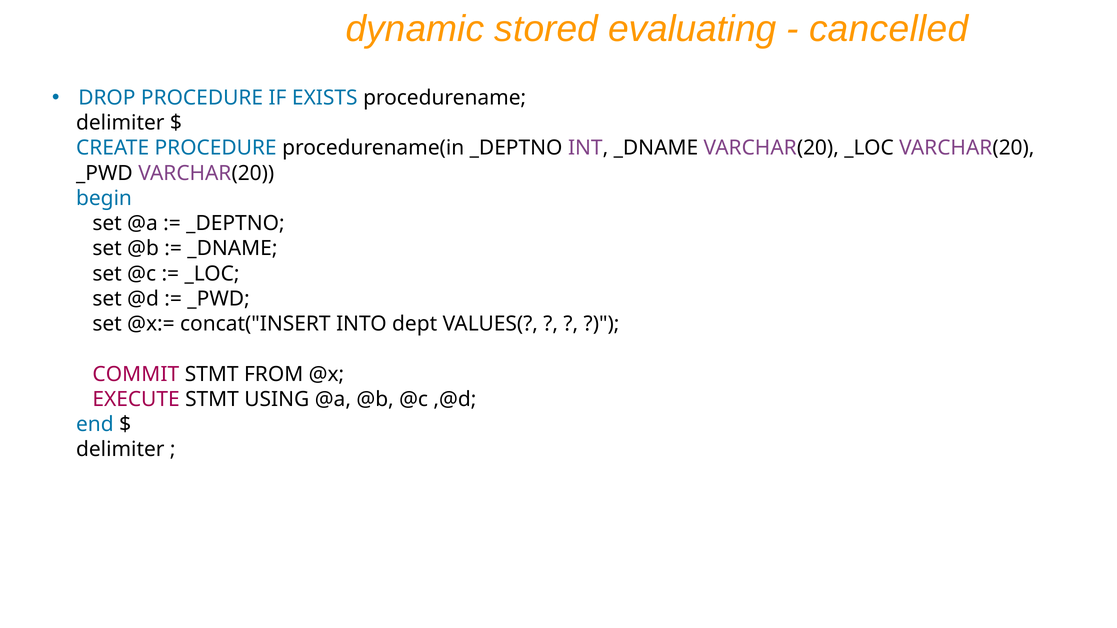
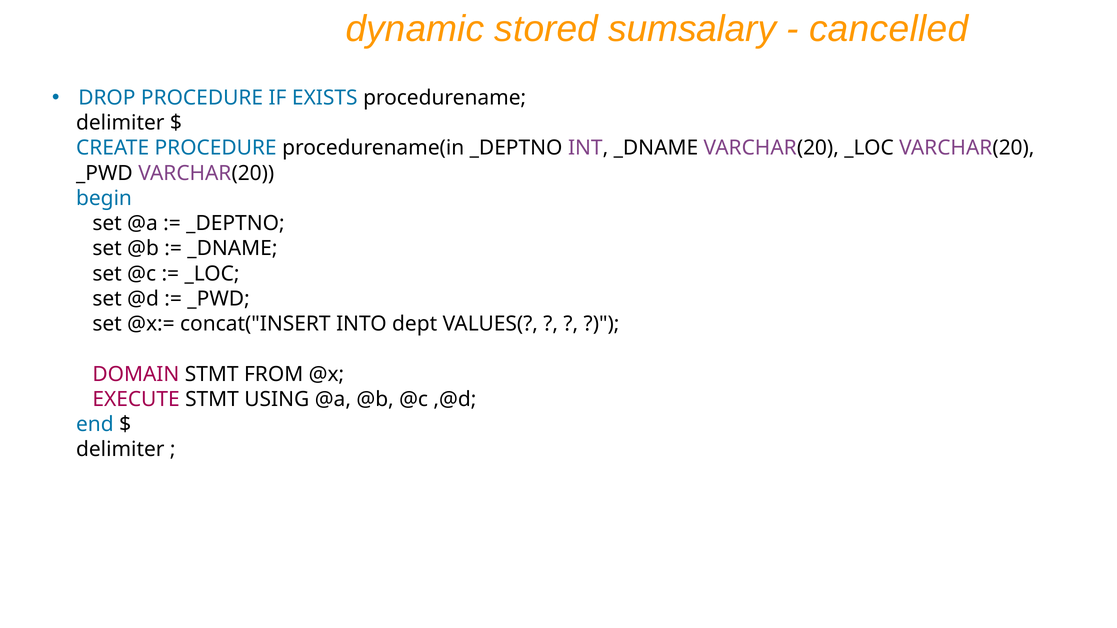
evaluating: evaluating -> sumsalary (692, 29)
COMMIT: COMMIT -> DOMAIN (136, 374)
